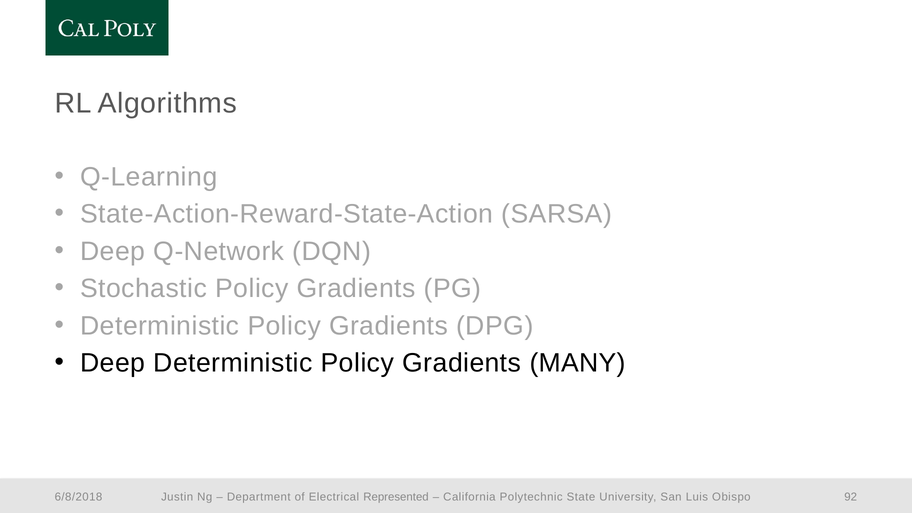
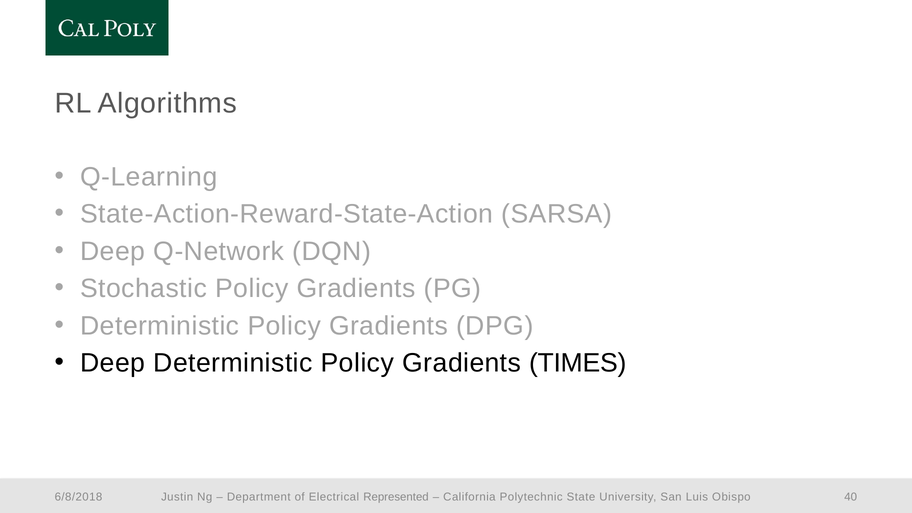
MANY: MANY -> TIMES (578, 363)
92: 92 -> 40 (851, 497)
